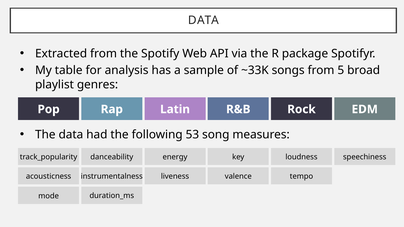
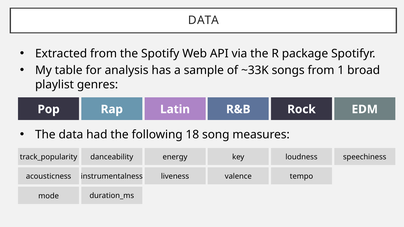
5: 5 -> 1 (341, 70)
53: 53 -> 18 (192, 135)
